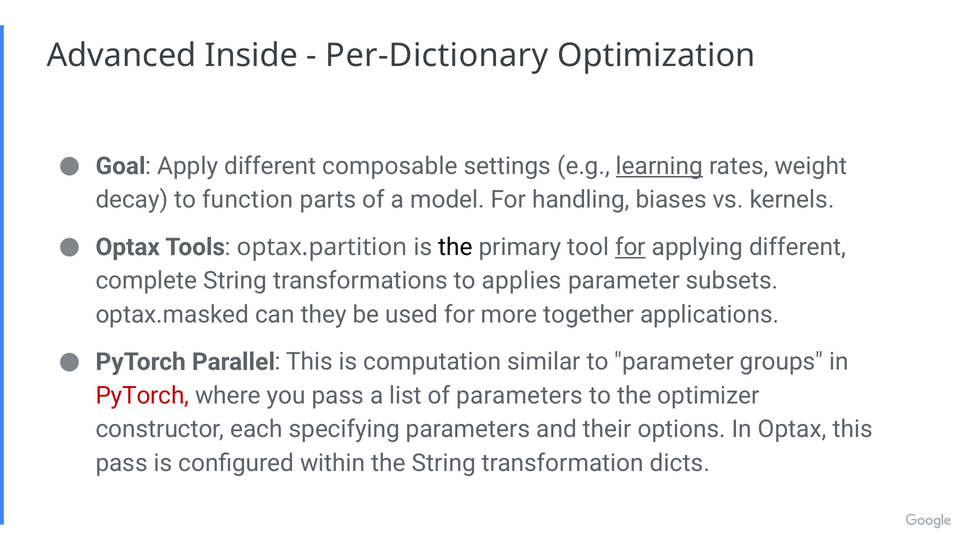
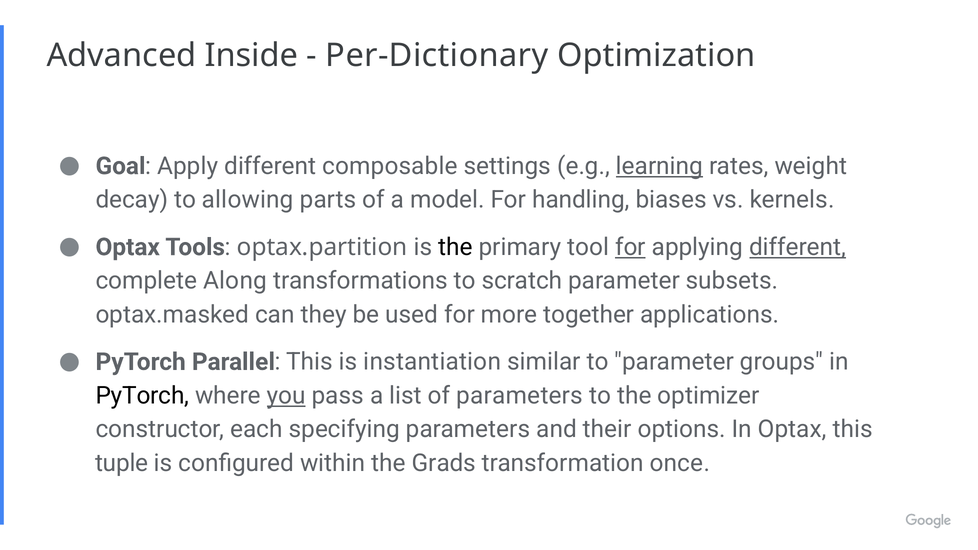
function: function -> allowing (248, 200)
different underline: none -> present (798, 247)
complete String: String -> Along (235, 281)
applies: applies -> scratch (522, 281)
computation: computation -> instantiation (432, 362)
PyTorch colour: red -> black (142, 396)
you underline: none -> present (286, 396)
pass: pass -> tuple (122, 463)
the String: String -> Grads (444, 463)
dicts: dicts -> once (680, 463)
